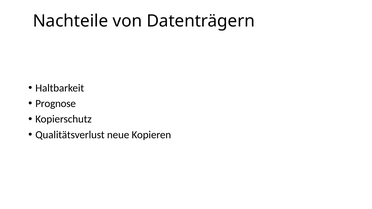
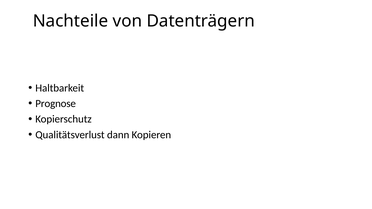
neue: neue -> dann (118, 135)
